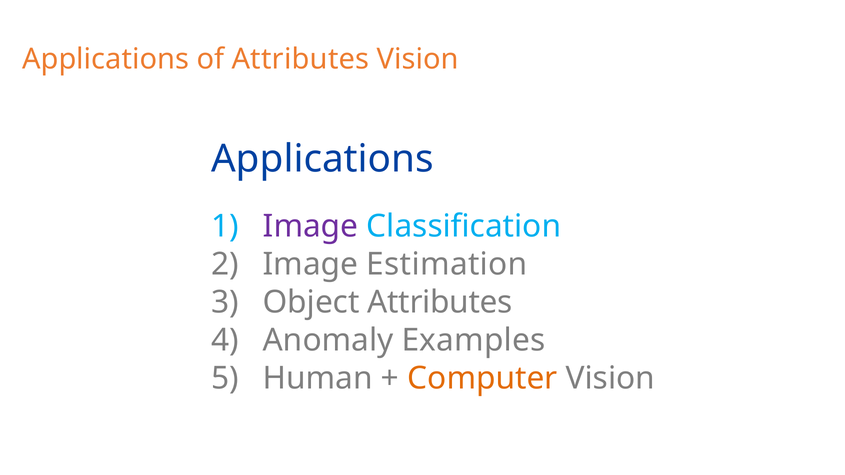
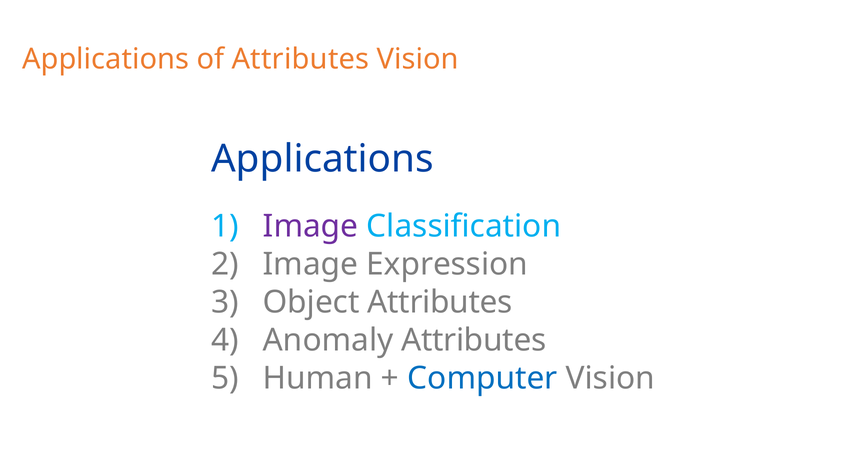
Estimation: Estimation -> Expression (447, 264)
Anomaly Examples: Examples -> Attributes (474, 340)
Computer colour: orange -> blue (482, 378)
